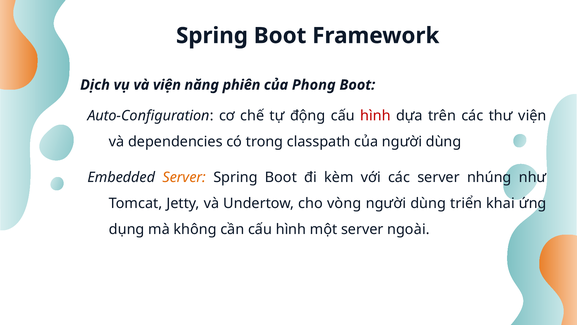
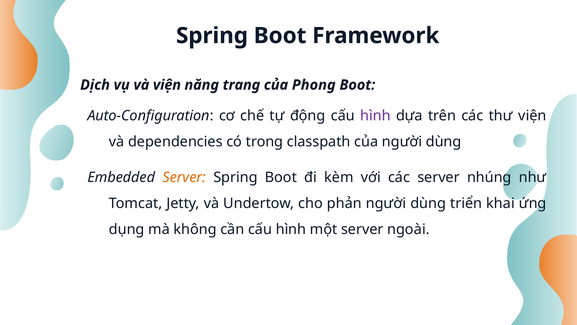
phiên: phiên -> trang (241, 85)
hình colour: red -> purple (375, 116)
vòng: vòng -> phản (344, 203)
